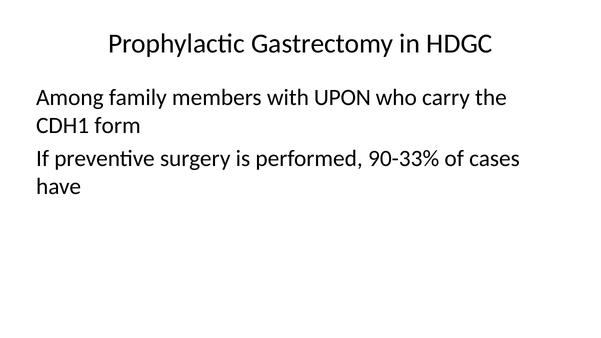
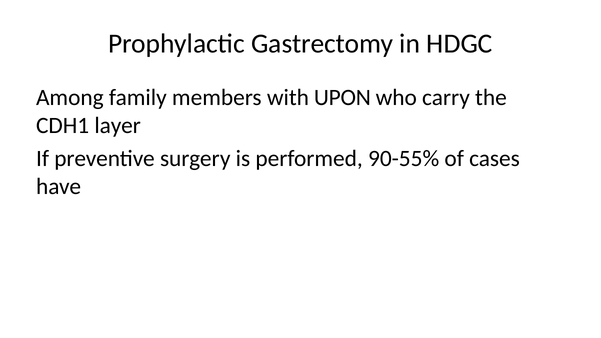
form: form -> layer (118, 126)
90-33%: 90-33% -> 90-55% (404, 158)
